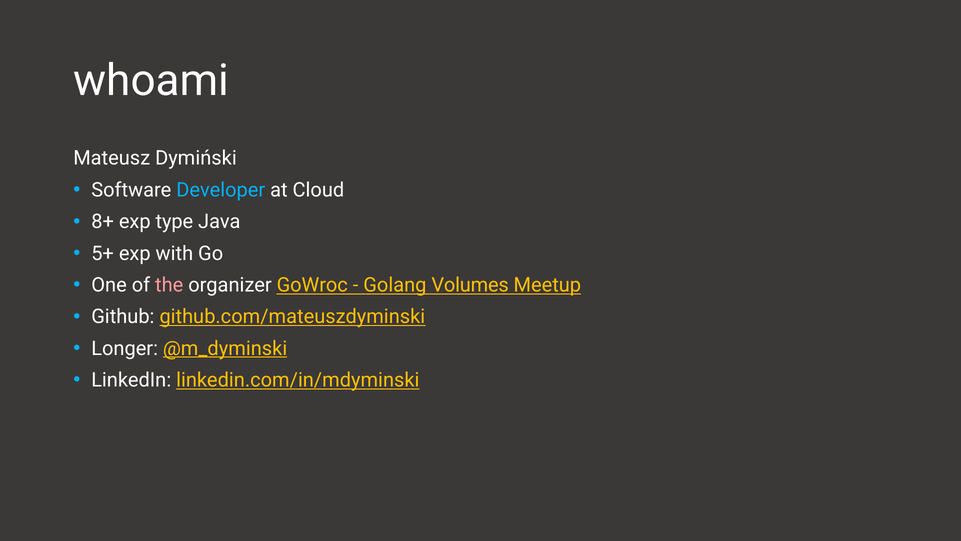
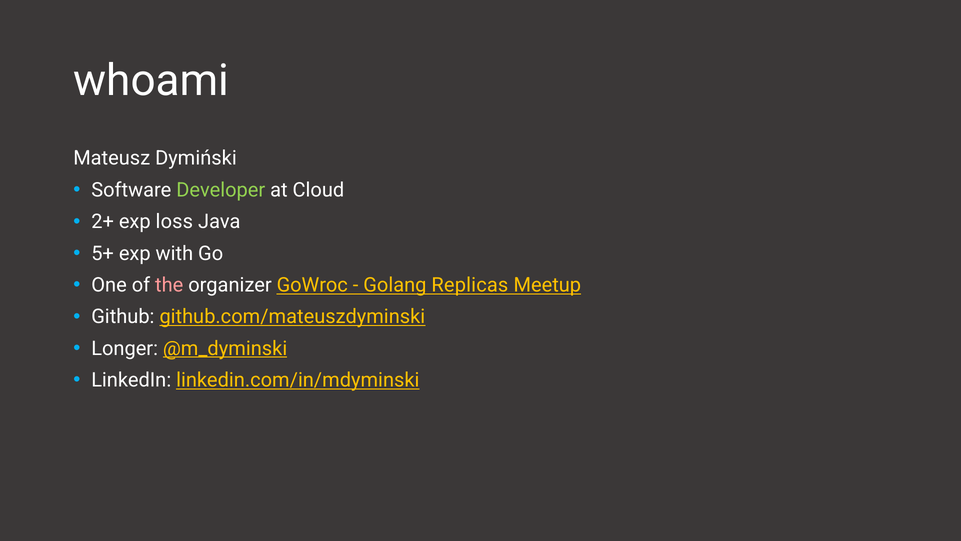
Developer colour: light blue -> light green (221, 190)
8+: 8+ -> 2+ (103, 222)
type: type -> loss (174, 222)
Volumes: Volumes -> Replicas (470, 285)
